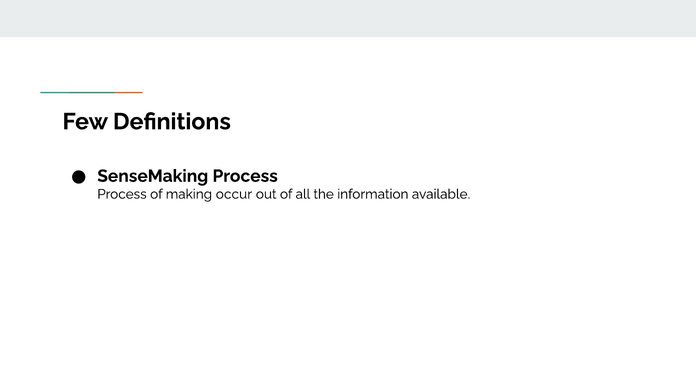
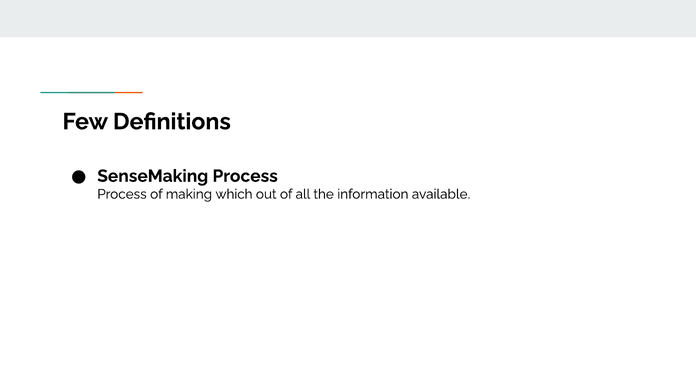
occur: occur -> which (234, 194)
